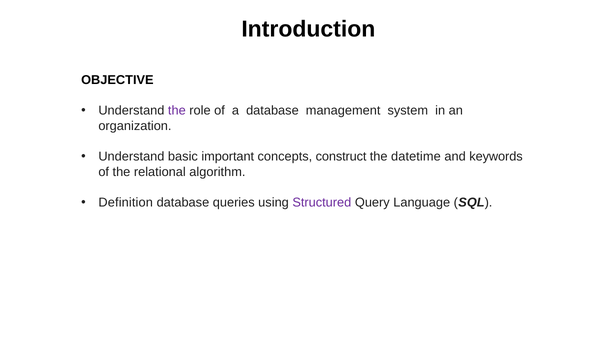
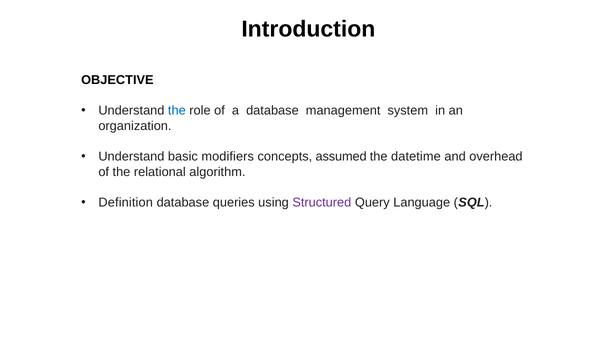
the colour: purple -> blue (177, 110)
important: important -> modifiers (228, 156)
construct: construct -> assumed (341, 156)
keywords: keywords -> overhead (496, 156)
